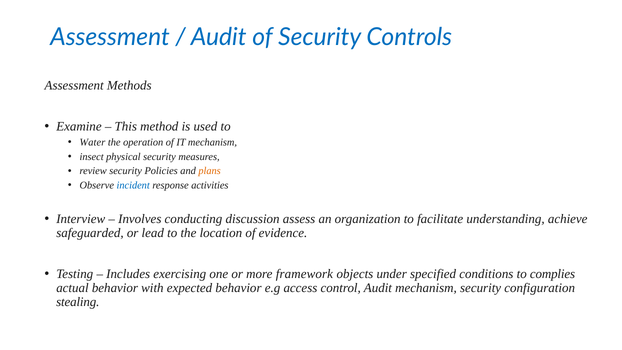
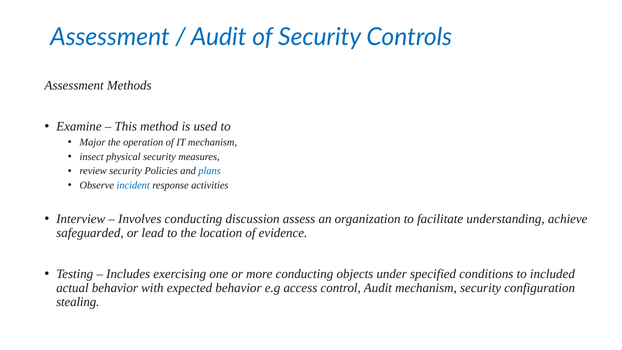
Water: Water -> Major (93, 142)
plans colour: orange -> blue (210, 171)
more framework: framework -> conducting (304, 274)
complies: complies -> included (552, 274)
